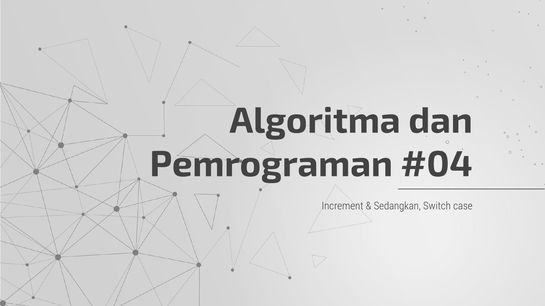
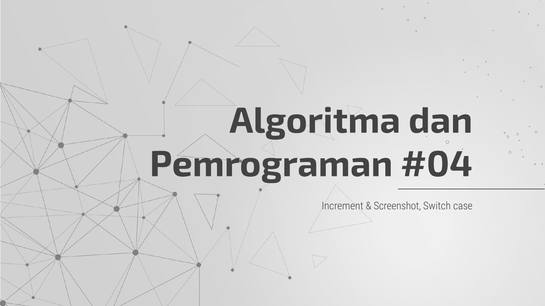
Sedangkan: Sedangkan -> Screenshot (397, 206)
